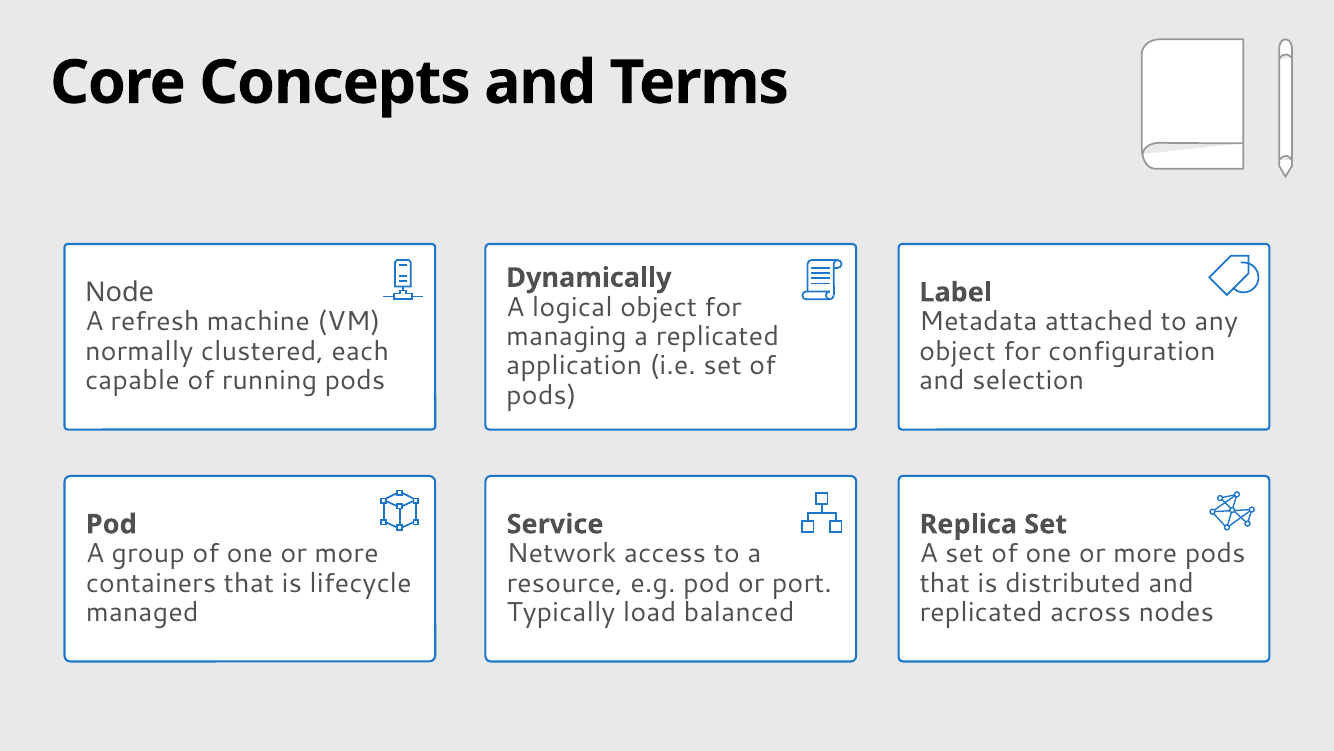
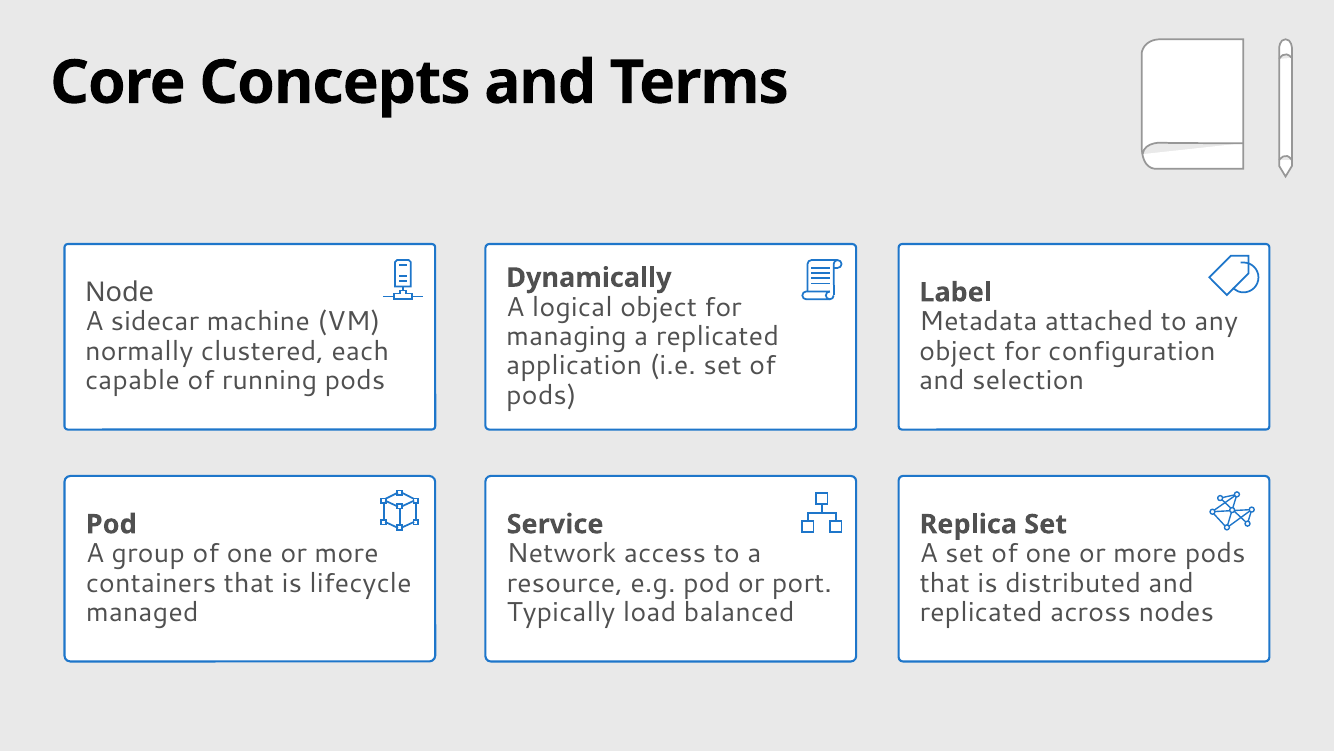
refresh: refresh -> sidecar (155, 322)
